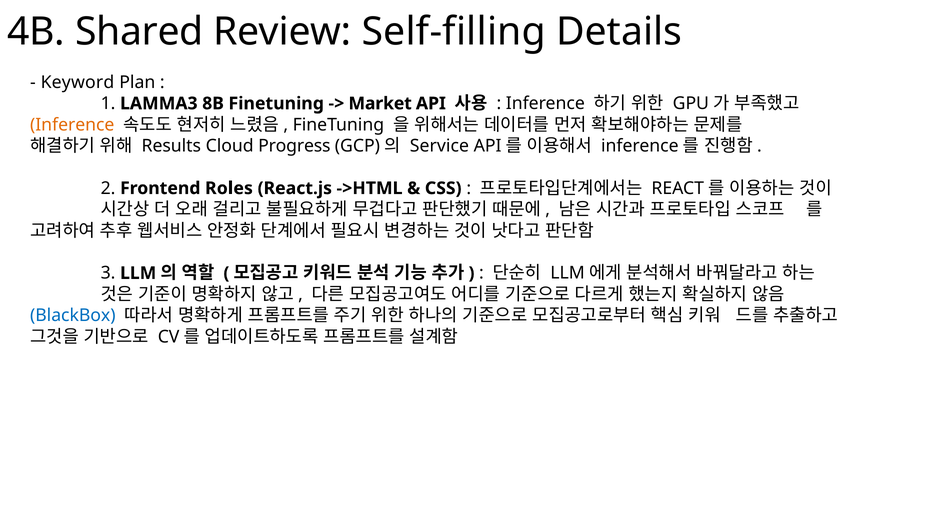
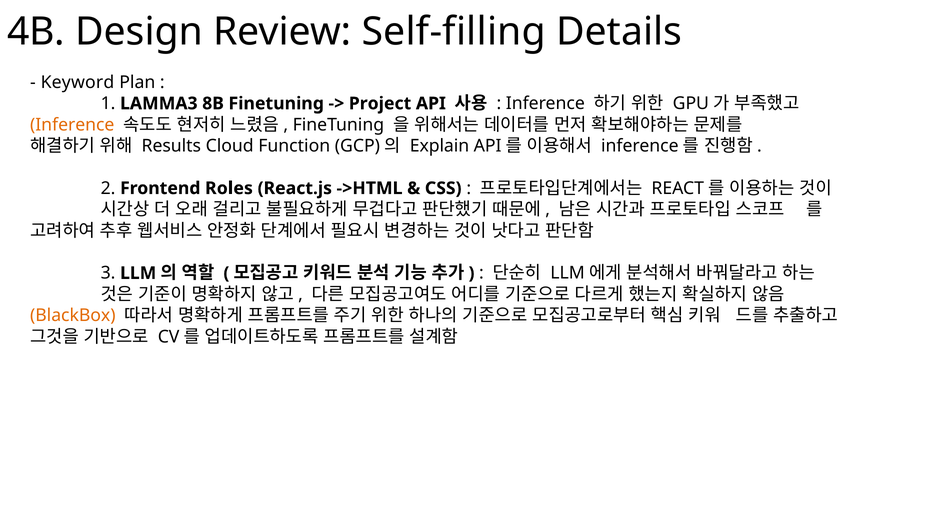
Shared: Shared -> Design (139, 32)
Market: Market -> Project (380, 103)
Progress: Progress -> Function (294, 146)
Service: Service -> Explain (439, 146)
BlackBox colour: blue -> orange (73, 315)
